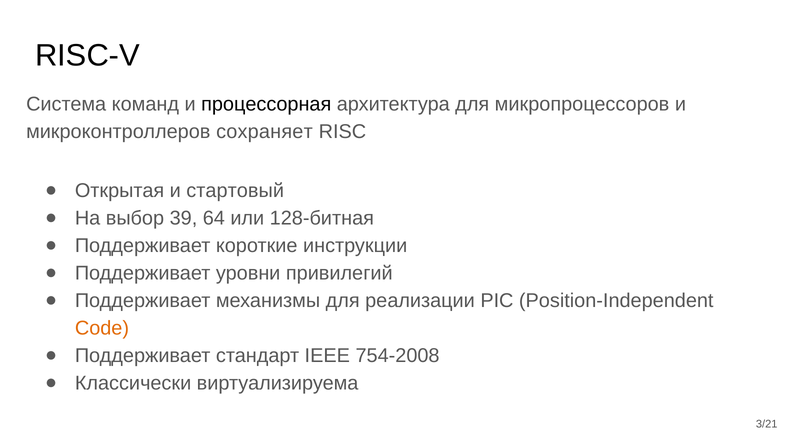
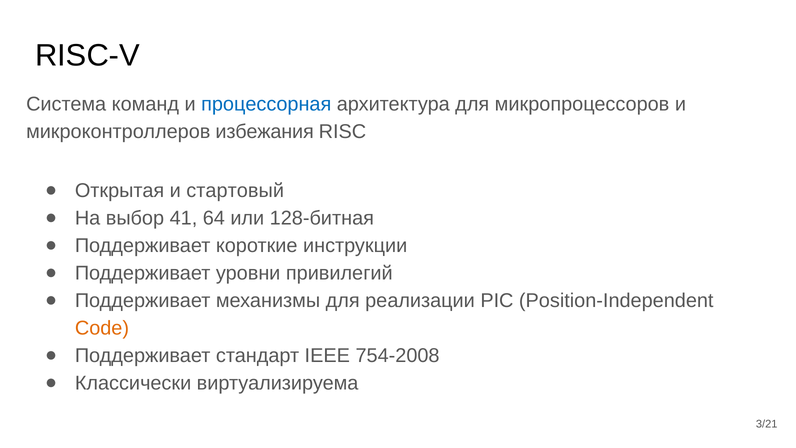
процессорная colour: black -> blue (266, 104)
сохраняет: сохраняет -> избежания (265, 131)
39: 39 -> 41 (183, 218)
